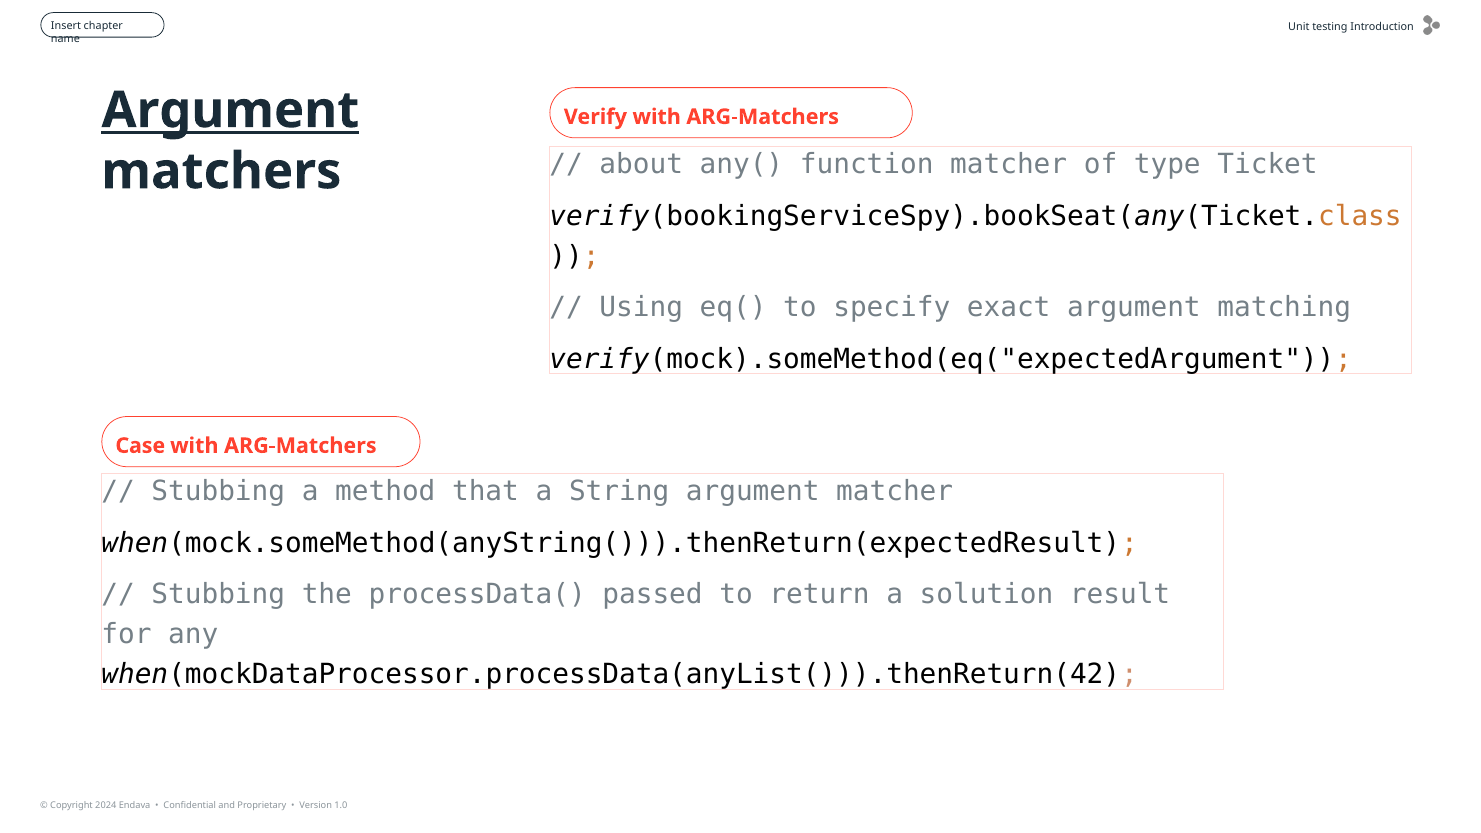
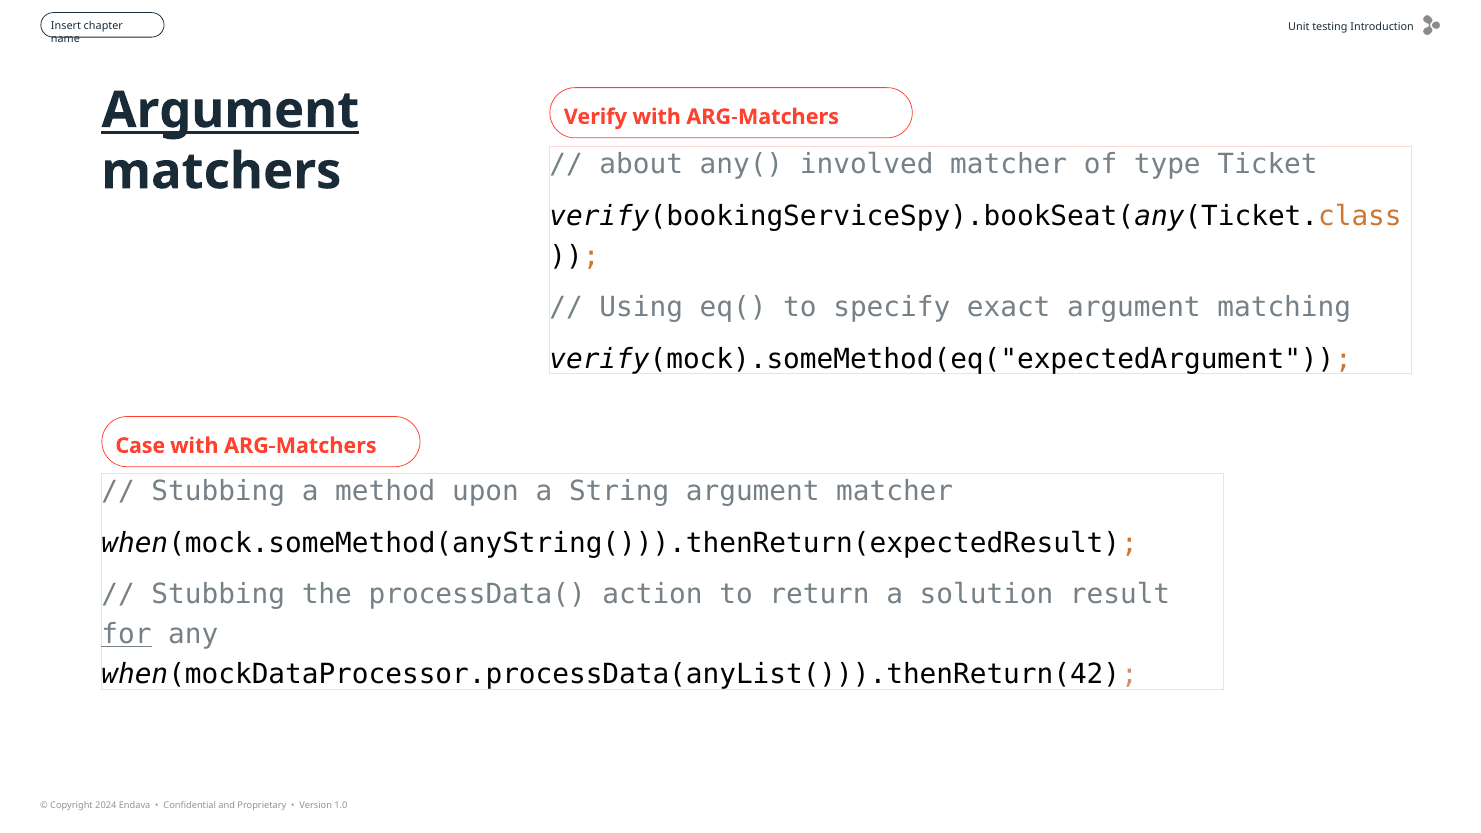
function: function -> involved (867, 165)
that: that -> upon (486, 492)
passed: passed -> action (653, 595)
for underline: none -> present (127, 635)
